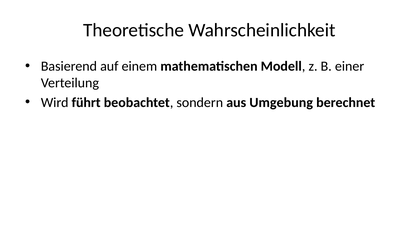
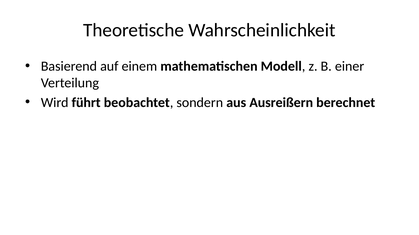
Umgebung: Umgebung -> Ausreißern (281, 103)
